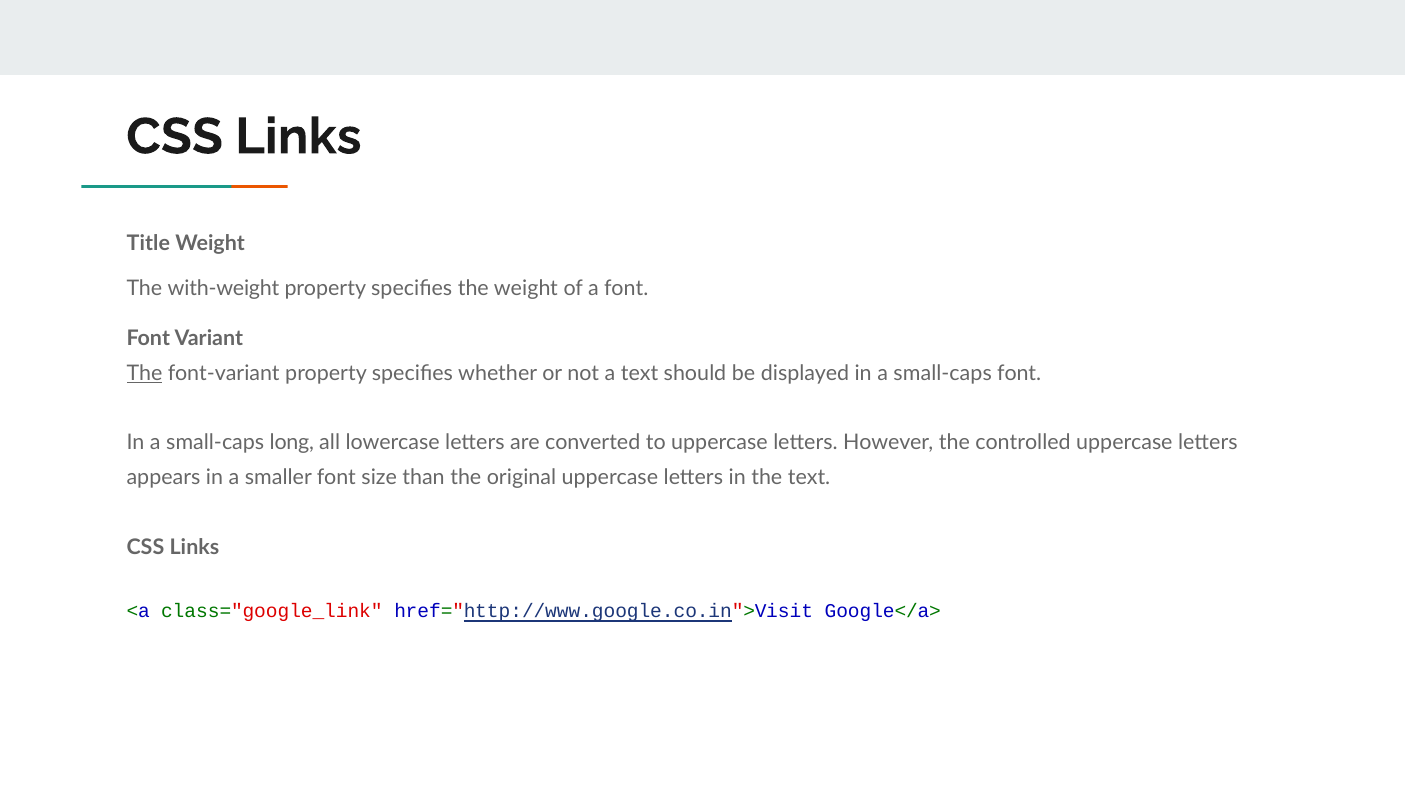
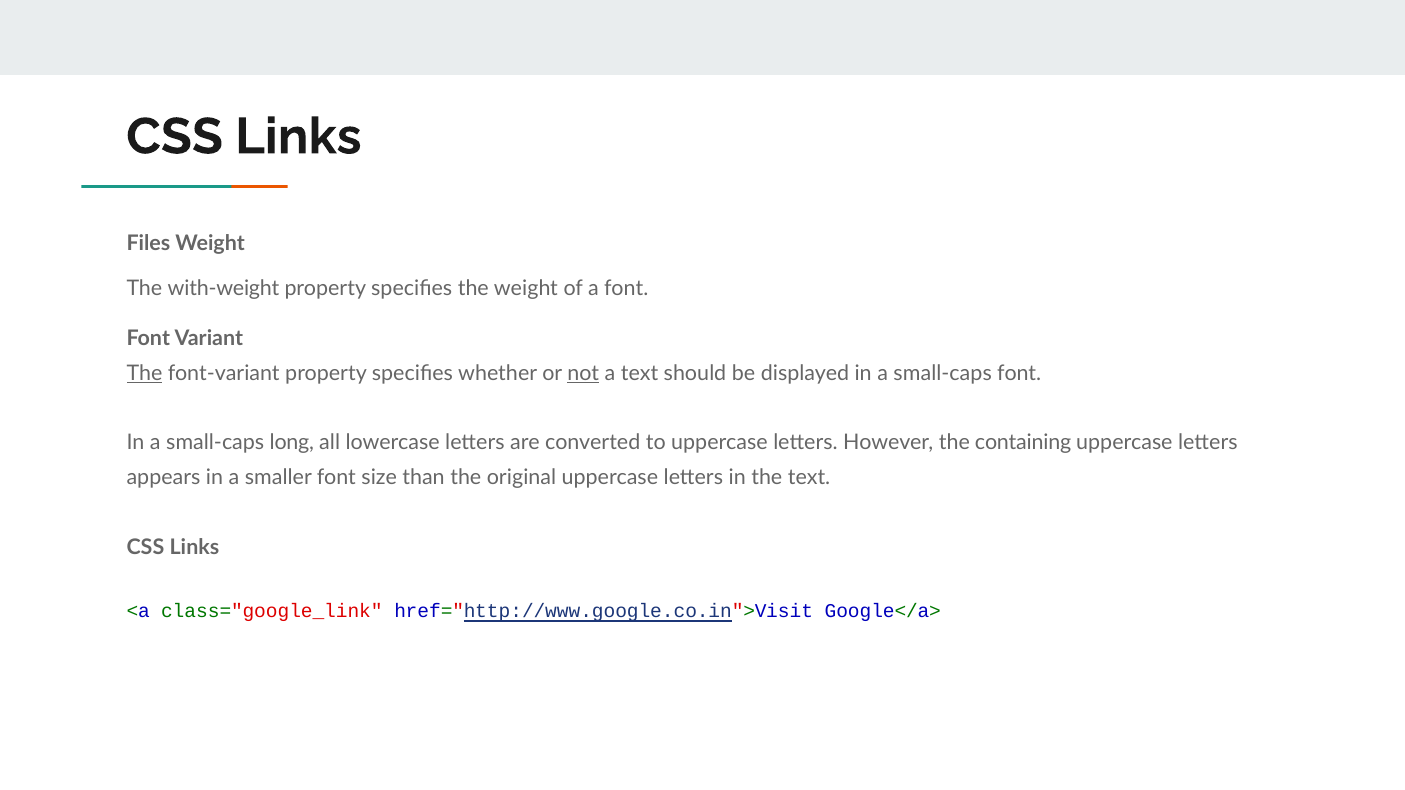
Title: Title -> Files (148, 243)
not underline: none -> present (583, 373)
controlled: controlled -> containing (1023, 443)
